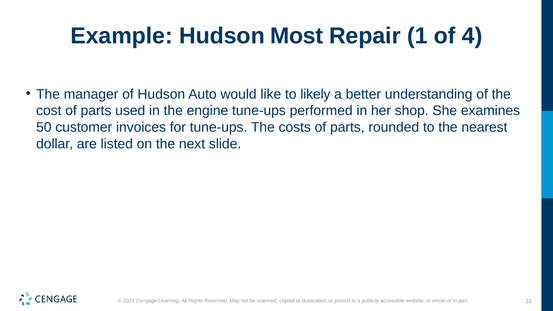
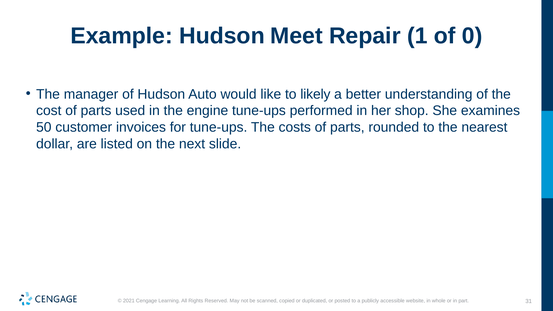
Most: Most -> Meet (296, 36)
4: 4 -> 0 (472, 36)
